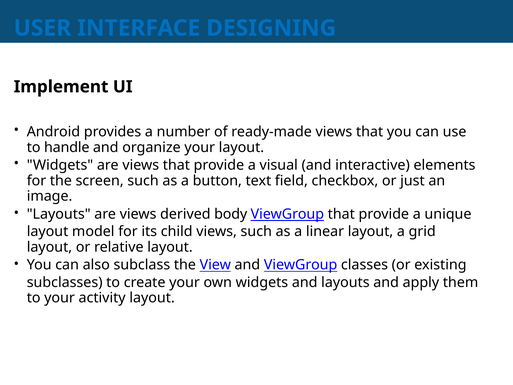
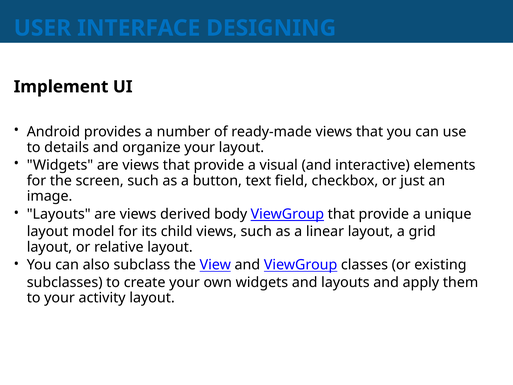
handle: handle -> details (67, 147)
